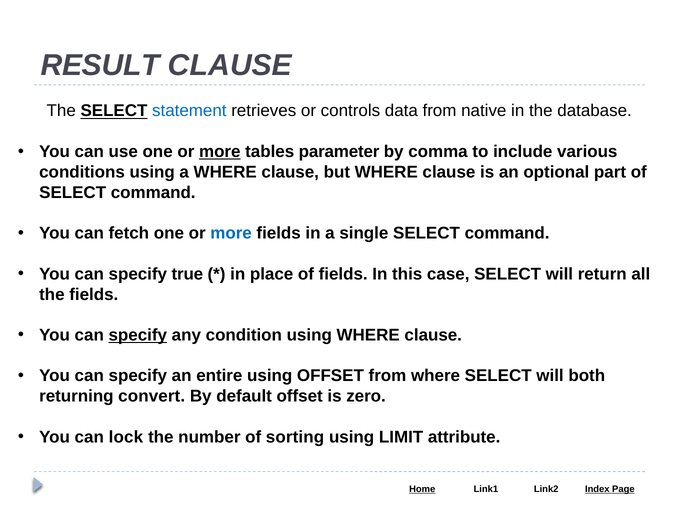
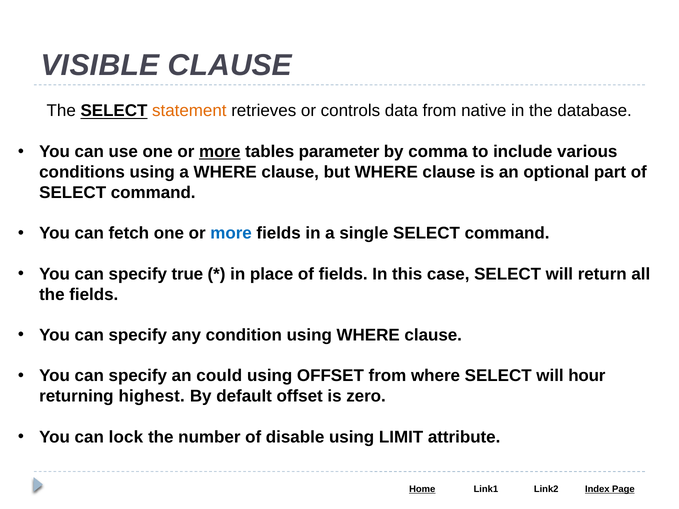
RESULT: RESULT -> VISIBLE (100, 65)
statement colour: blue -> orange (189, 111)
specify underline: present -> none (138, 335)
entire: entire -> could (219, 376)
both: both -> hour (587, 376)
convert: convert -> highest (152, 396)
sorting: sorting -> disable (295, 437)
